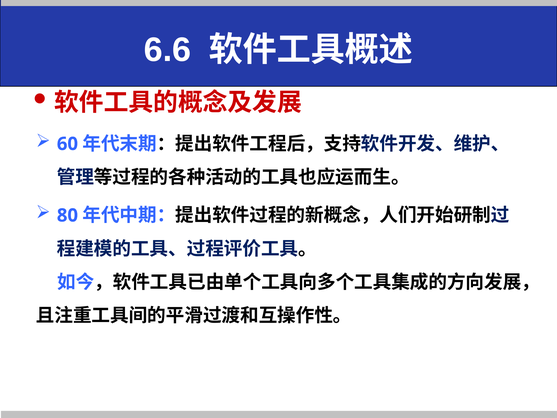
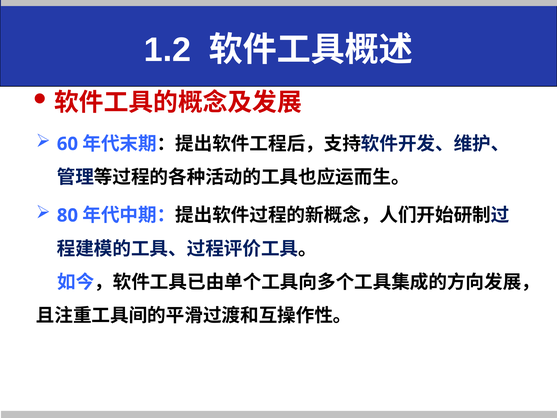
6.6: 6.6 -> 1.2 (167, 50)
